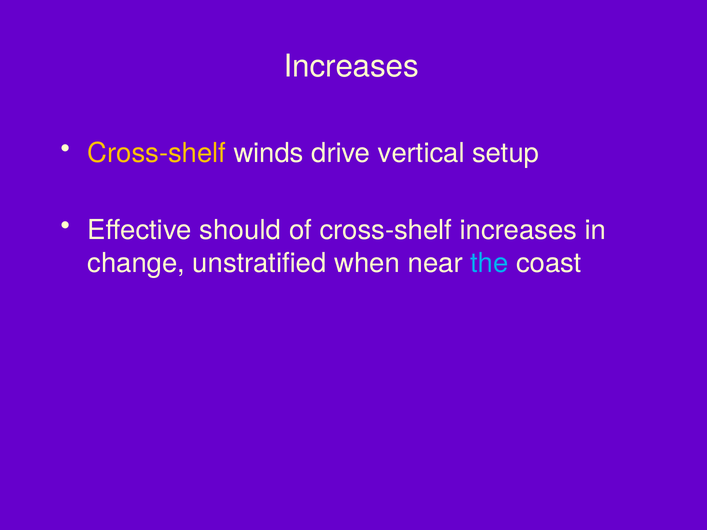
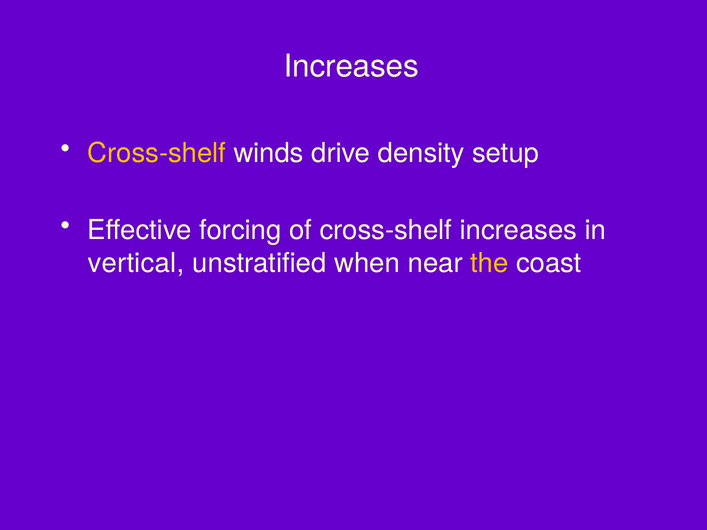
vertical: vertical -> density (421, 153)
should: should -> forcing (240, 230)
change: change -> vertical (136, 263)
the colour: light blue -> yellow (489, 263)
